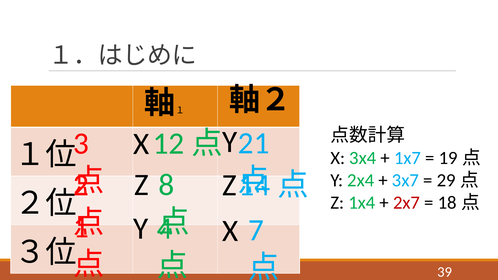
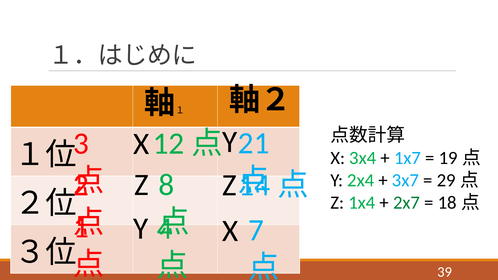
2x7 colour: red -> green (407, 203)
